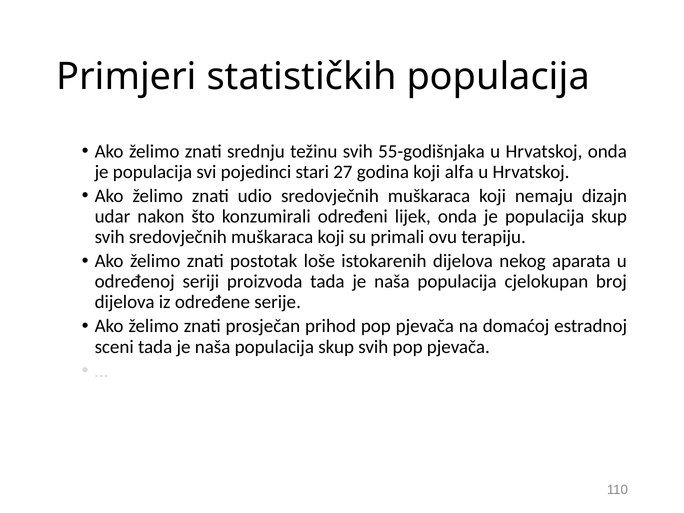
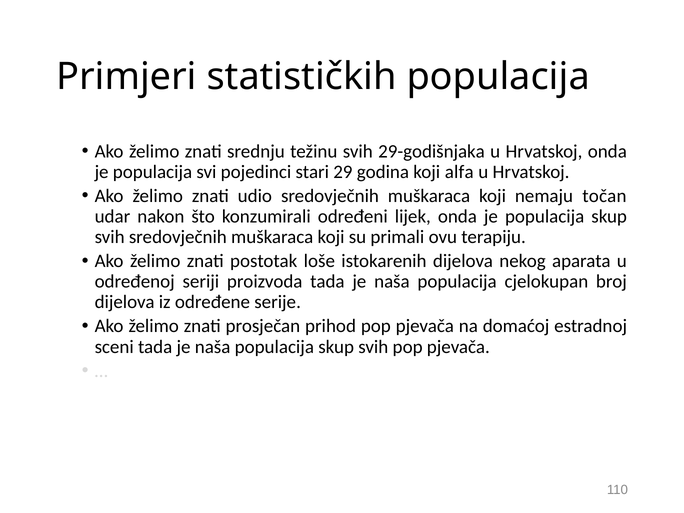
55-godišnjaka: 55-godišnjaka -> 29-godišnjaka (432, 151)
27: 27 -> 29 (343, 172)
dizajn: dizajn -> točan (604, 196)
